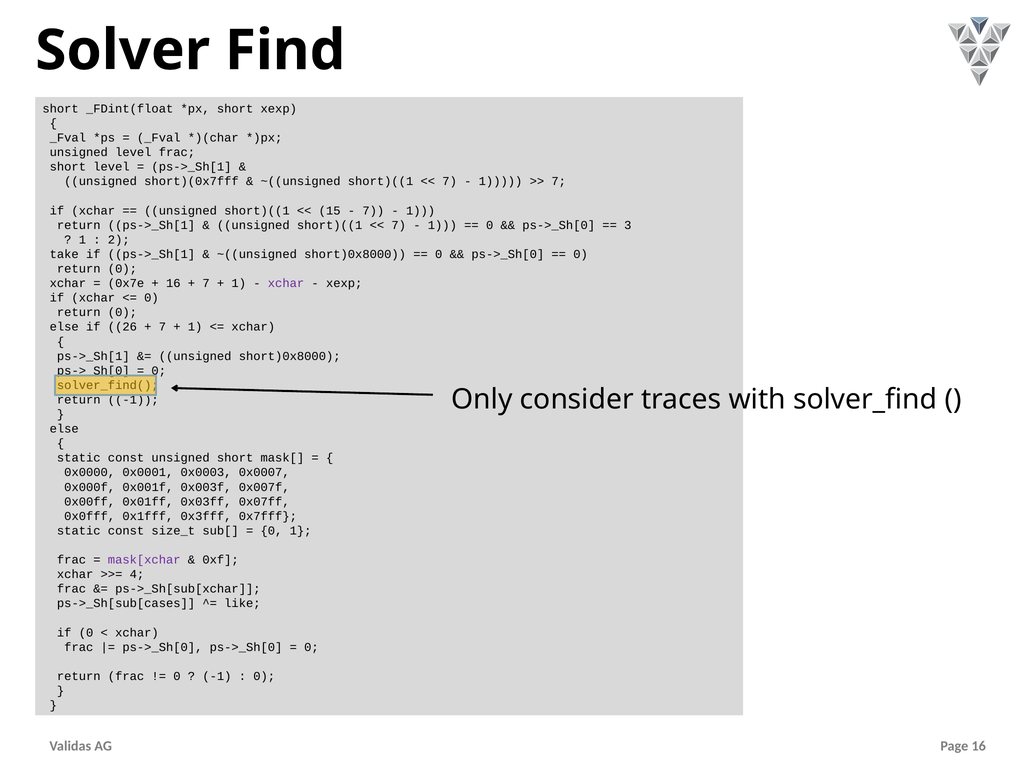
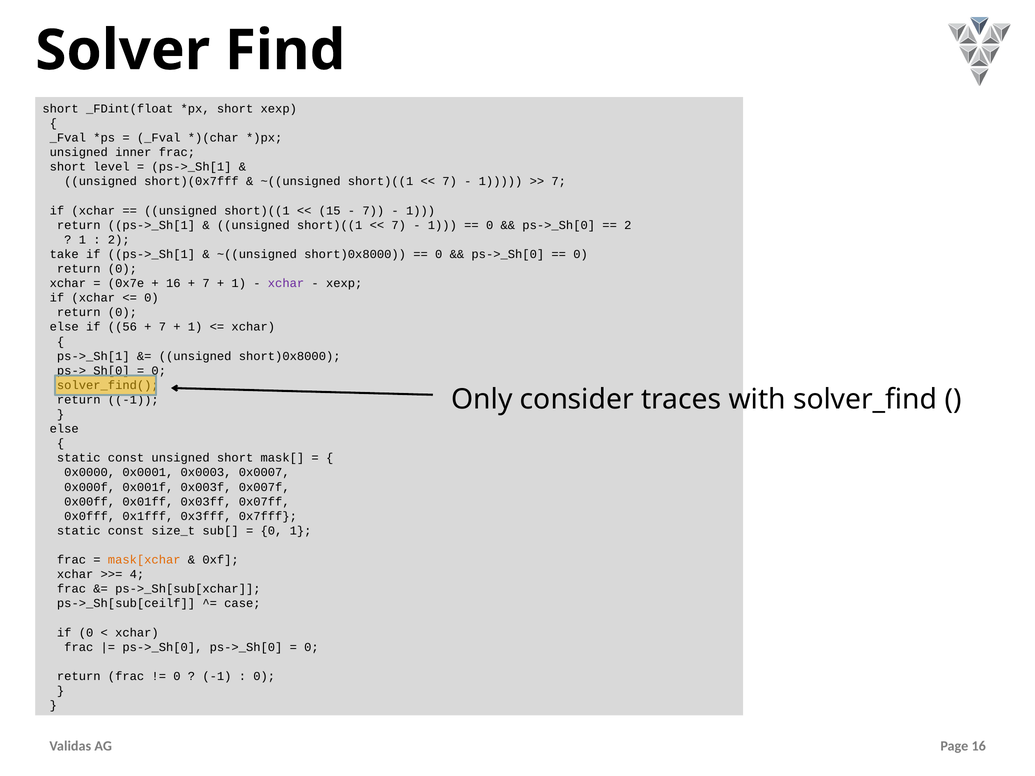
unsigned level: level -> inner (133, 152)
3: 3 -> 2 (628, 225)
26: 26 -> 56 (122, 327)
mask[xchar colour: purple -> orange (144, 560)
ps->_Sh[sub[cases: ps->_Sh[sub[cases -> ps->_Sh[sub[ceilf (126, 604)
like: like -> case (242, 604)
